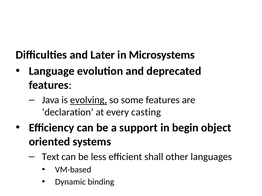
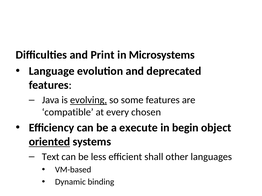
Later: Later -> Print (103, 55)
declaration: declaration -> compatible (68, 113)
casting: casting -> chosen (146, 113)
support: support -> execute (139, 128)
oriented underline: none -> present (49, 142)
